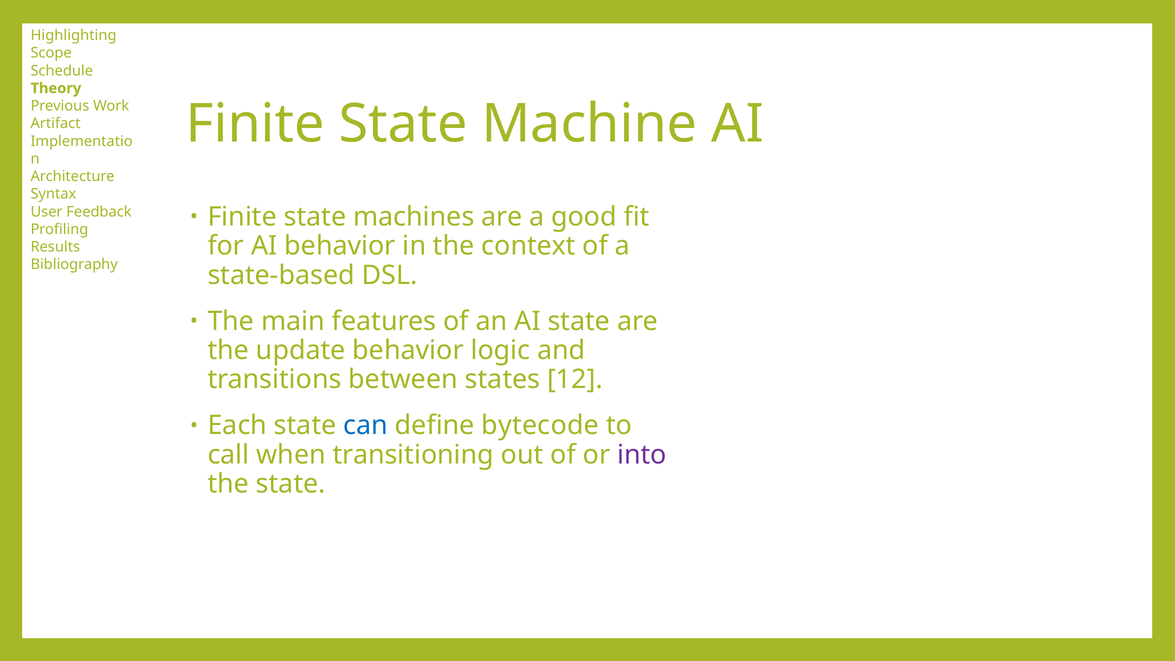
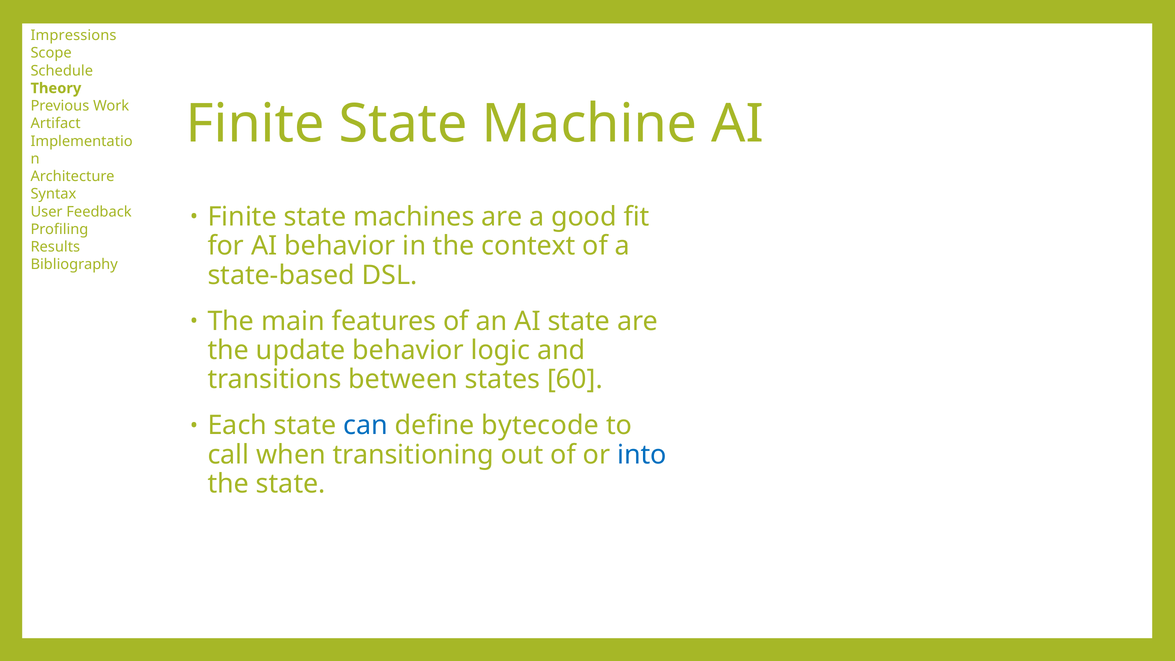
Highlighting: Highlighting -> Impressions (74, 35)
12: 12 -> 60 (575, 379)
into colour: purple -> blue (642, 455)
